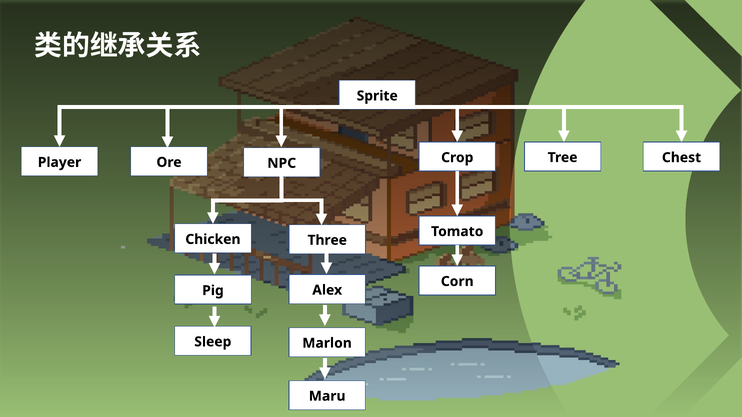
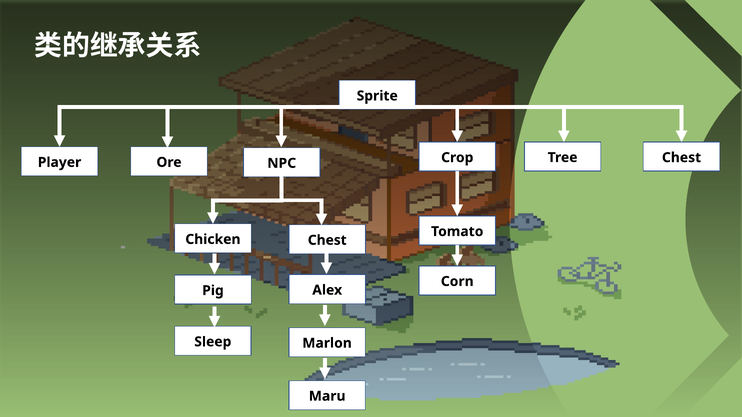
Three: Three -> Chest (327, 240)
